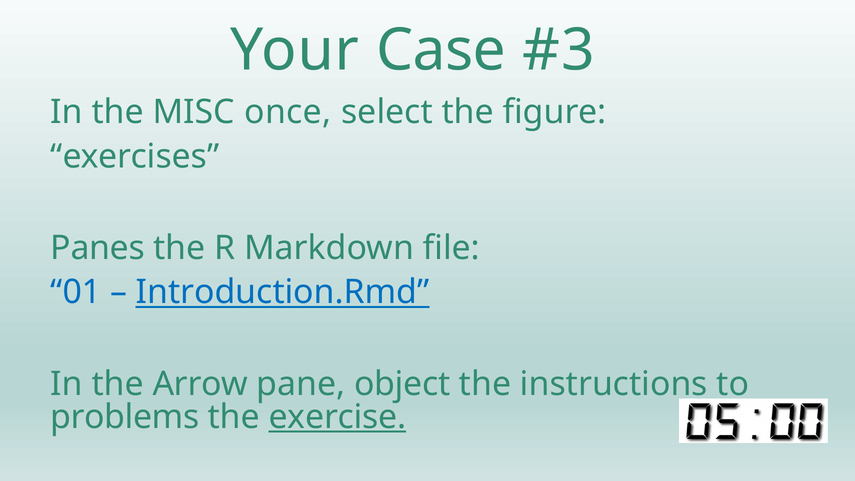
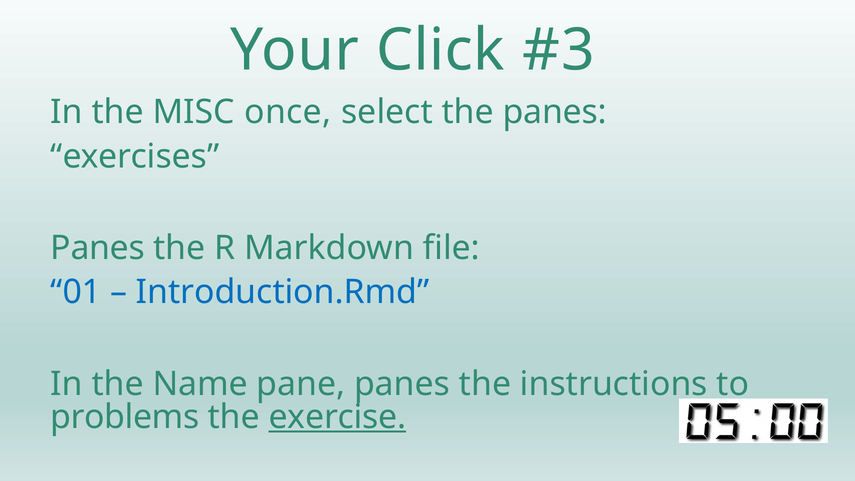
Case: Case -> Click (440, 50)
the figure: figure -> panes (555, 112)
Introduction.Rmd underline: present -> none (283, 292)
Arrow: Arrow -> Name (200, 384)
pane object: object -> panes (402, 384)
